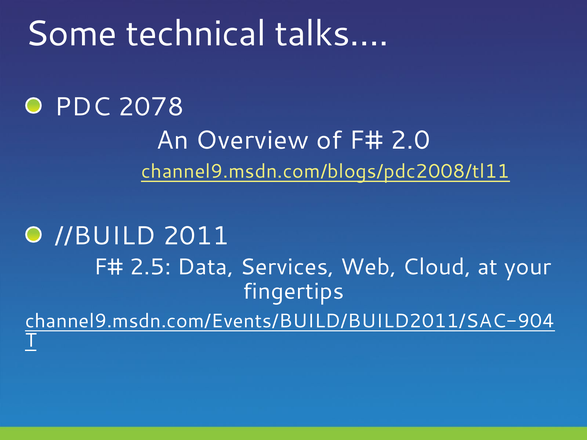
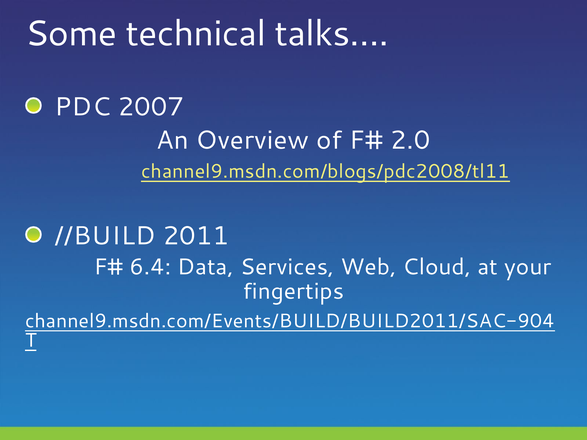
2078: 2078 -> 2007 (151, 107)
2.5: 2.5 -> 6.4 (150, 267)
